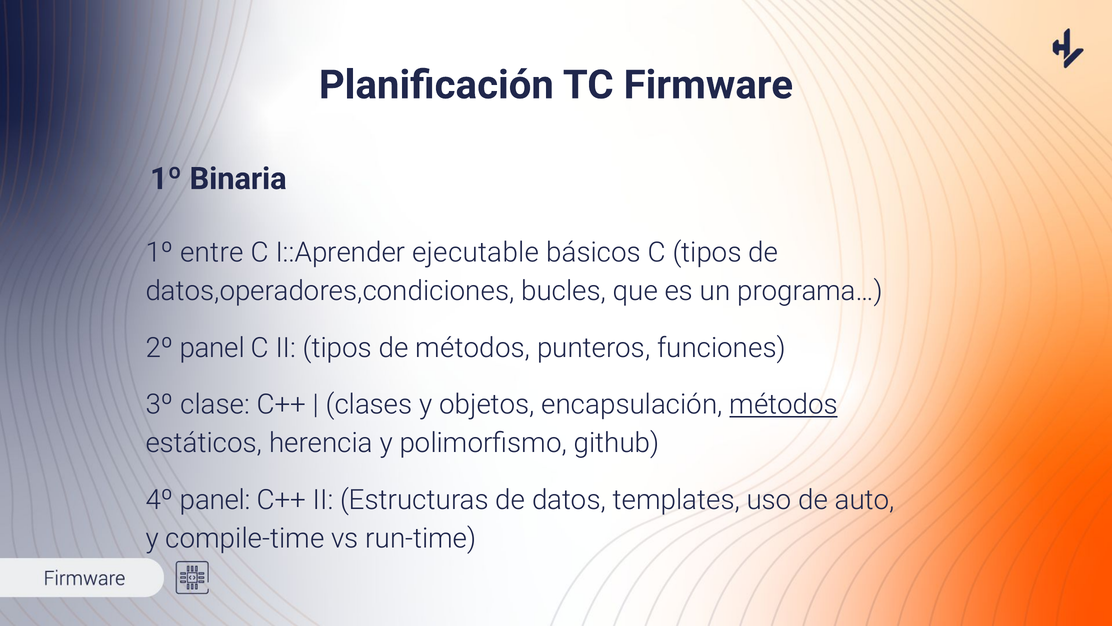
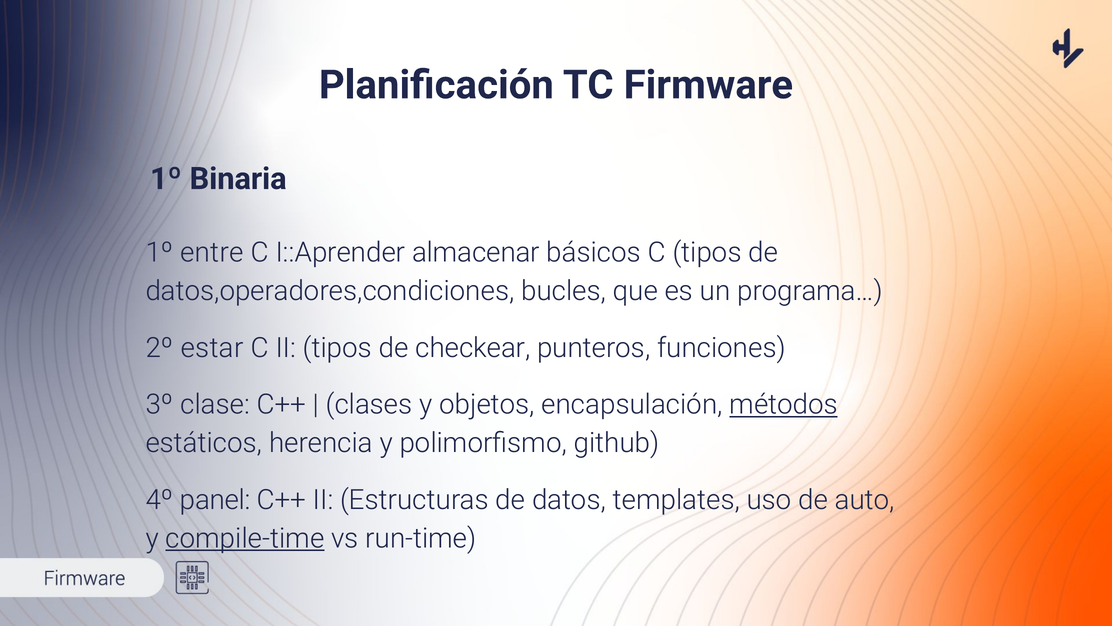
ejecutable: ejecutable -> almacenar (476, 252)
2º panel: panel -> estar (212, 348)
de métodos: métodos -> checkear (473, 348)
compile-time underline: none -> present (245, 538)
